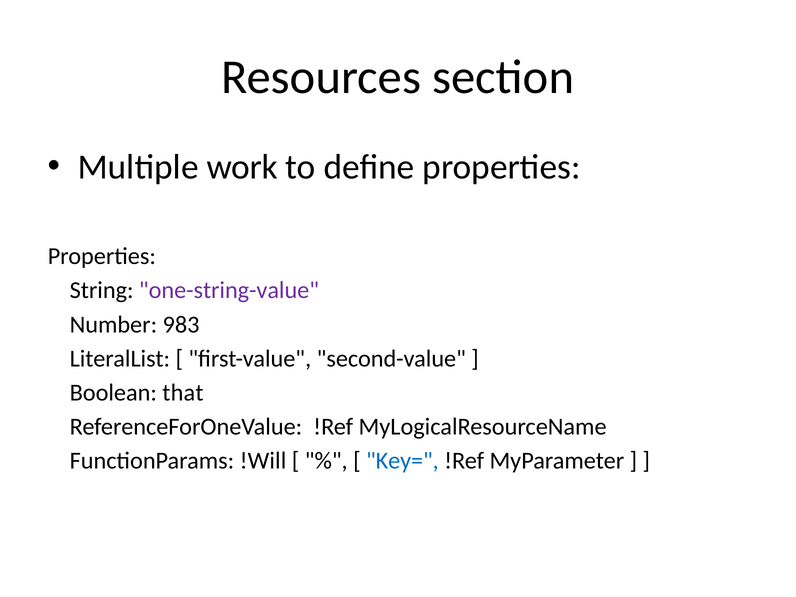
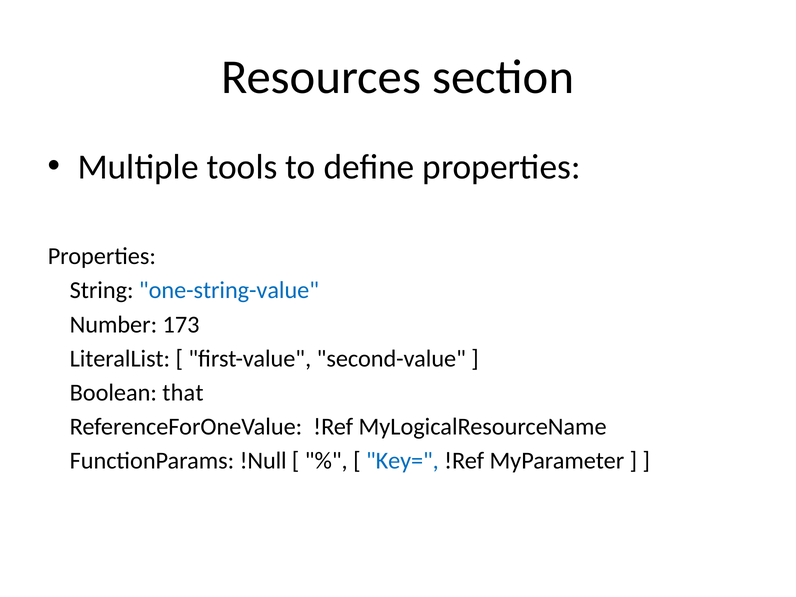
work: work -> tools (242, 167)
one-string-value colour: purple -> blue (229, 290)
983: 983 -> 173 (181, 324)
!Will: !Will -> !Null (263, 460)
